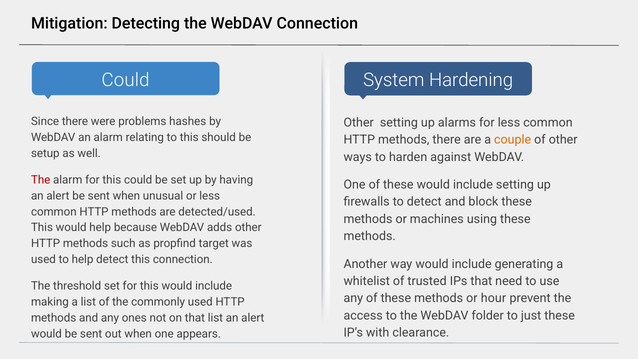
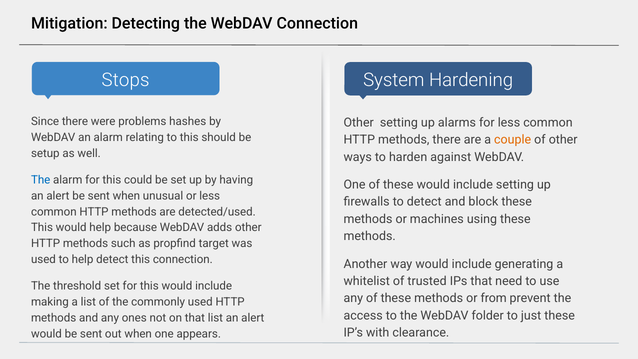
Could: Could -> Stops (126, 80)
The colour: red -> blue (41, 180)
hour: hour -> from (494, 298)
